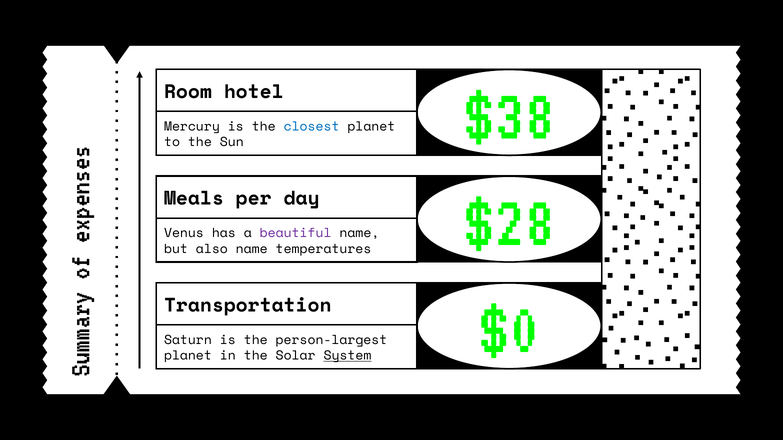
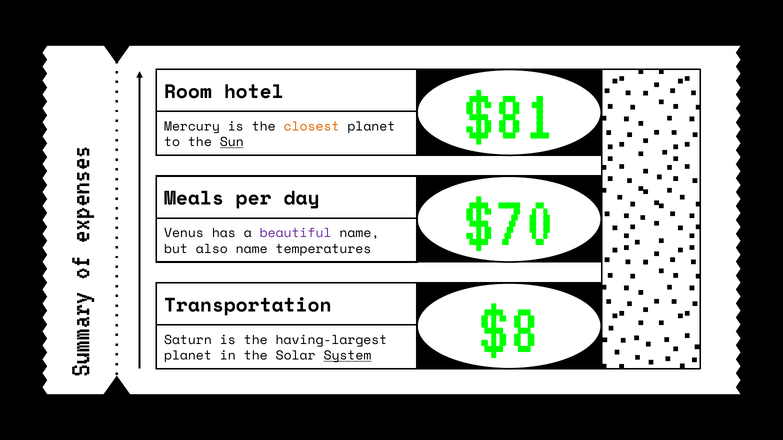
$38: $38 -> $81 (509, 114)
closest colour: blue -> orange (312, 127)
Sun underline: none -> present (232, 142)
$28: $28 -> $70 (509, 221)
$0: $0 -> $8 (509, 327)
person-largest: person-largest -> having-largest (331, 340)
